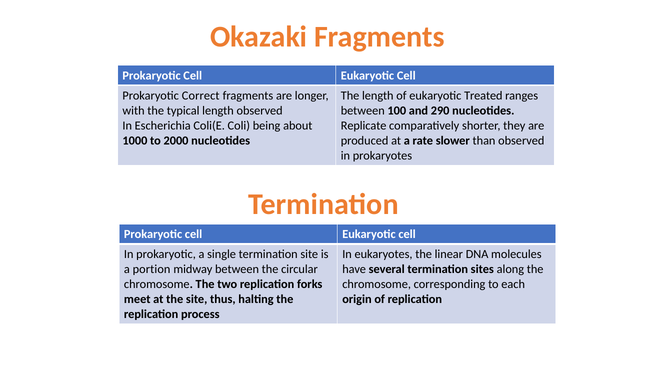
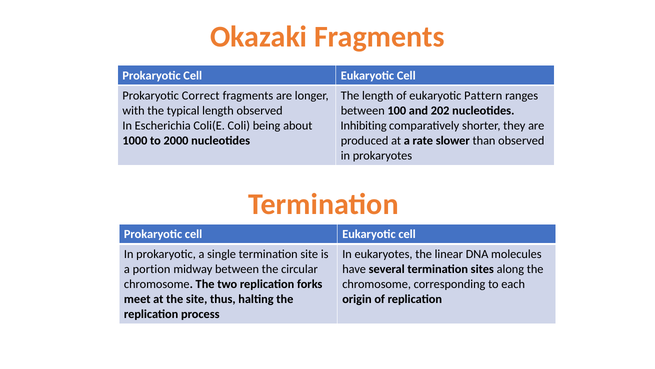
Treated: Treated -> Pattern (483, 95)
290: 290 -> 202 (440, 110)
Replicate: Replicate -> Inhibiting (364, 125)
